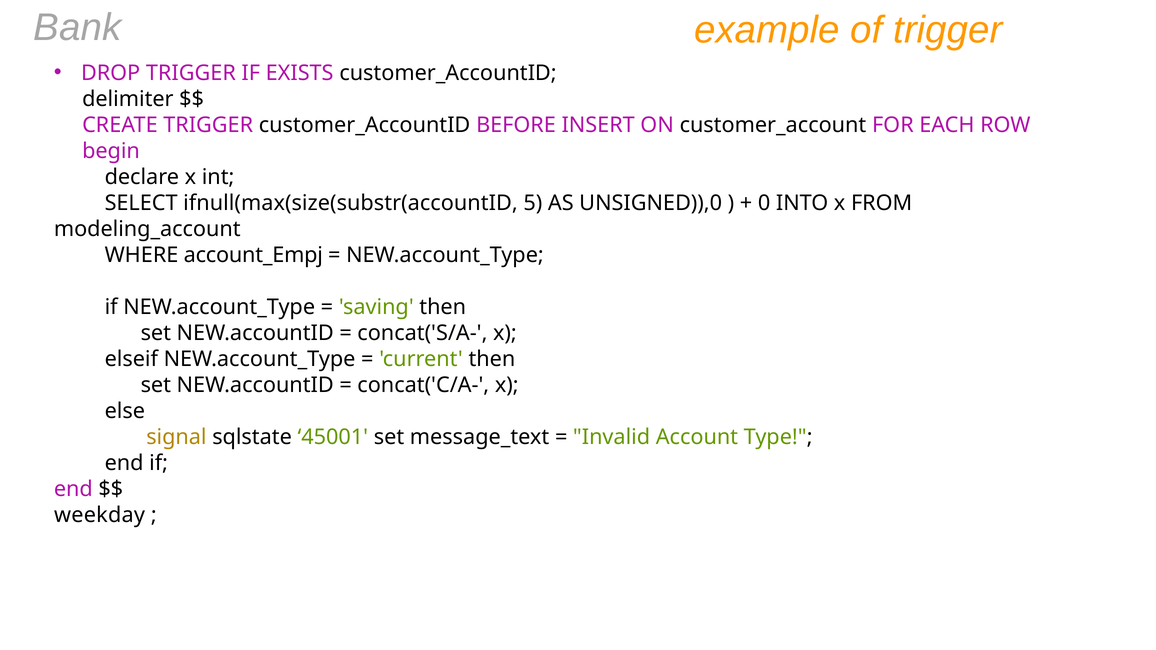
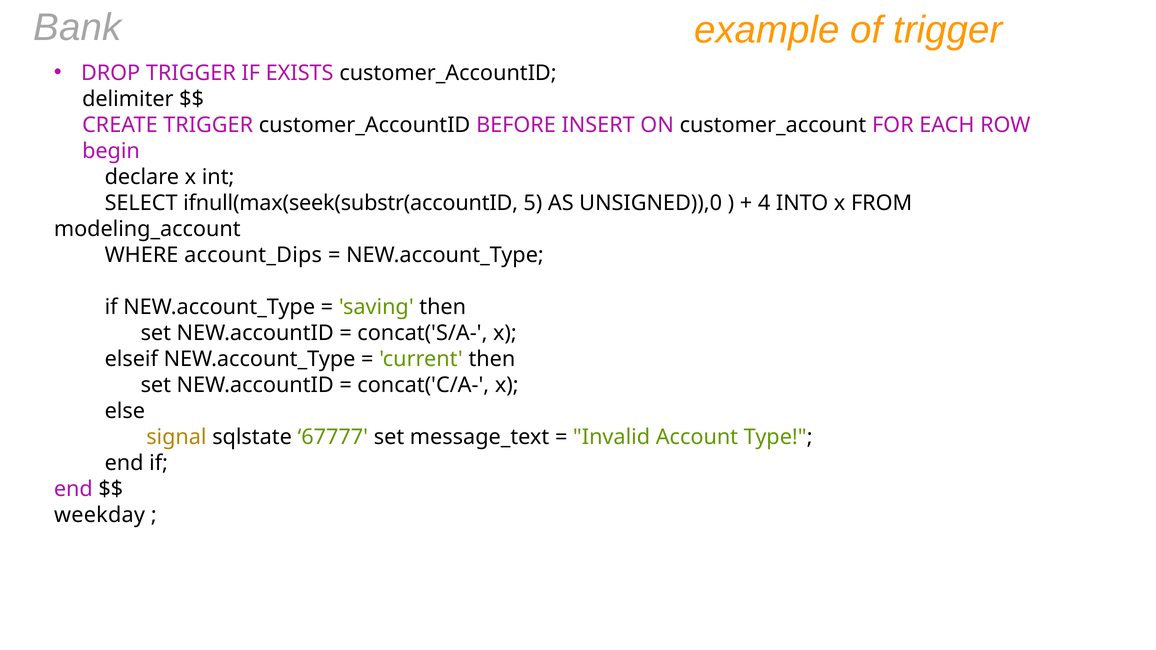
ifnull(max(size(substr(accountID: ifnull(max(size(substr(accountID -> ifnull(max(seek(substr(accountID (351, 203)
0: 0 -> 4 (764, 203)
account_Empj: account_Empj -> account_Dips (253, 255)
45001: 45001 -> 67777 (333, 437)
